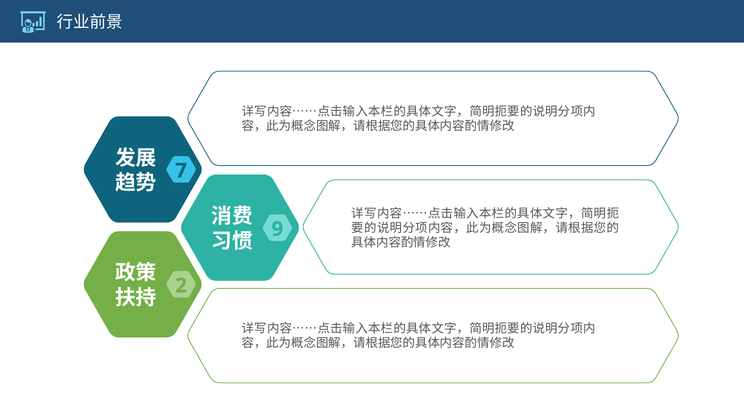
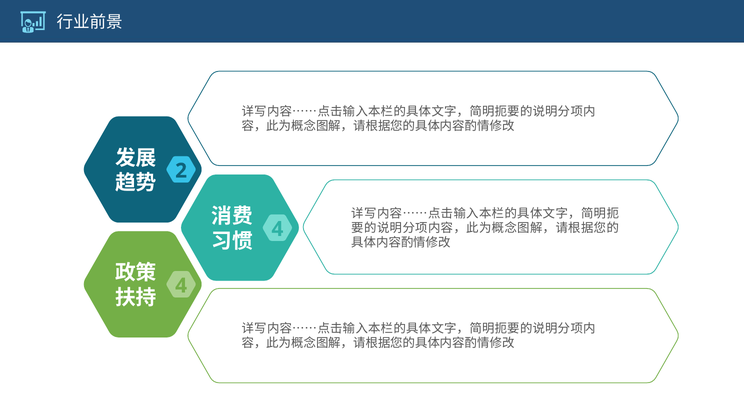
7: 7 -> 2 (181, 171)
9: 9 -> 4 (277, 229)
2: 2 -> 4 (181, 285)
